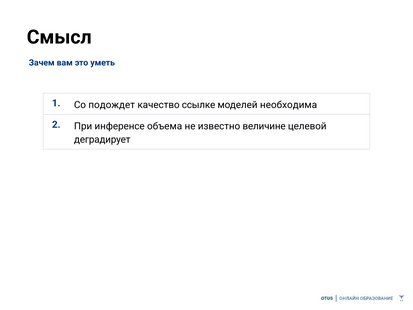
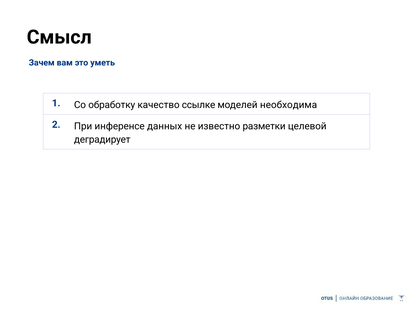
подождет: подождет -> обработку (112, 105)
объема: объема -> данных (165, 126)
величине: величине -> разметки (264, 126)
